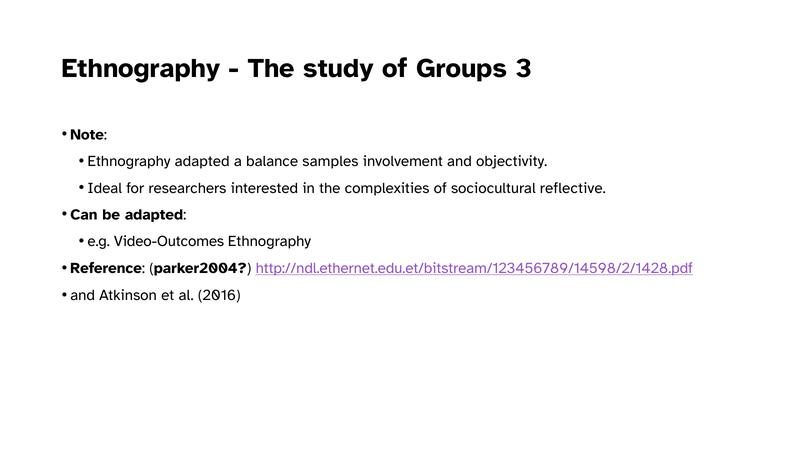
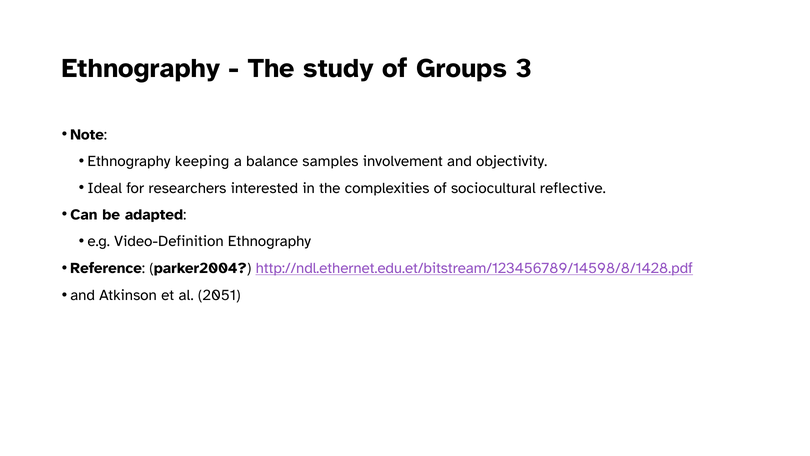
Ethnography adapted: adapted -> keeping (202, 161)
Video-Outcomes: Video-Outcomes -> Video-Definition (169, 241)
http://ndl.ethernet.edu.et/bitstream/123456789/14598/2/1428.pdf: http://ndl.ethernet.edu.et/bitstream/123456789/14598/2/1428.pdf -> http://ndl.ethernet.edu.et/bitstream/123456789/14598/8/1428.pdf (474, 268)
2016: 2016 -> 2051 (219, 295)
